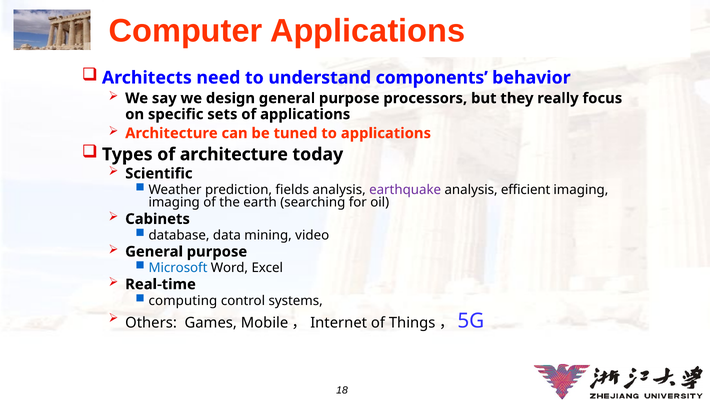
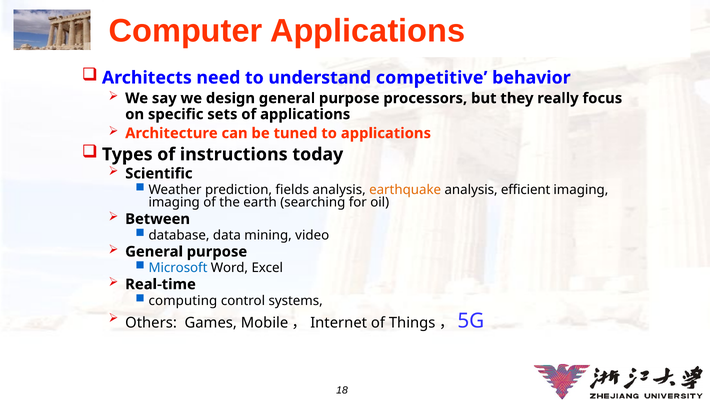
components: components -> competitive (432, 78)
of architecture: architecture -> instructions (234, 154)
earthquake colour: purple -> orange (405, 189)
Cabinets: Cabinets -> Between (158, 219)
